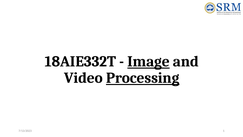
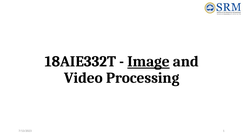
Processing underline: present -> none (143, 78)
